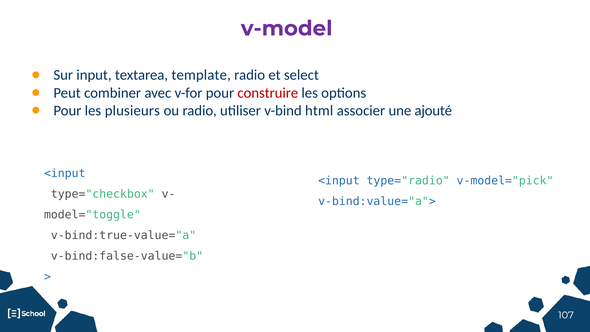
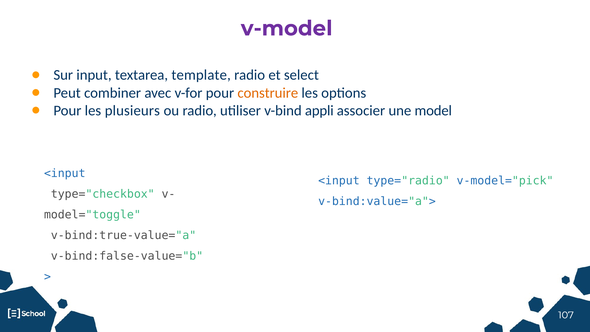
construire colour: red -> orange (268, 93)
html: html -> appli (319, 110)
ajouté: ajouté -> model (433, 110)
